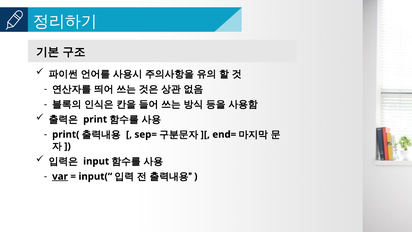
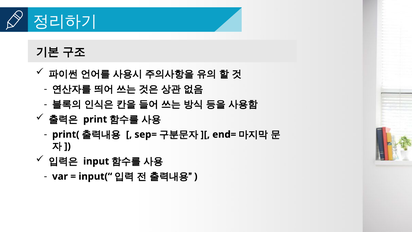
var underline: present -> none (60, 176)
